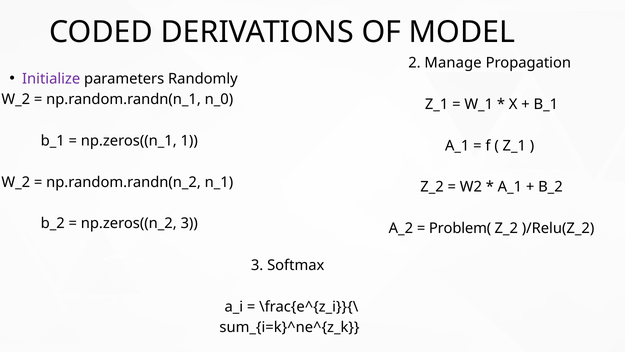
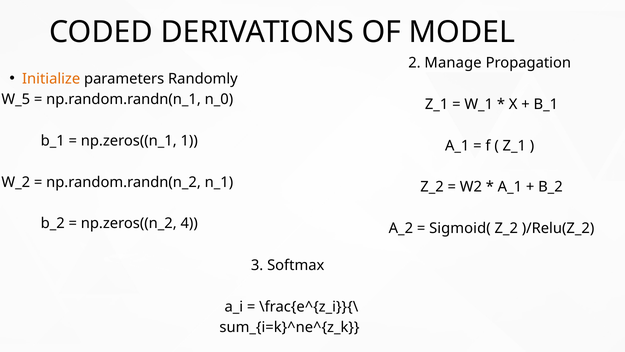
Initialize colour: purple -> orange (51, 79)
W_2: W_2 -> W_5 (16, 99)
np.zeros((n_2 3: 3 -> 4 (189, 223)
Problem(: Problem( -> Sigmoid( (460, 228)
